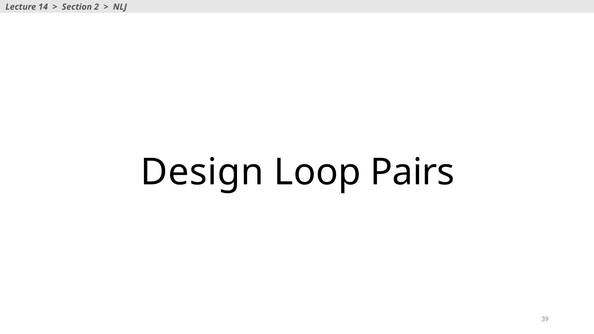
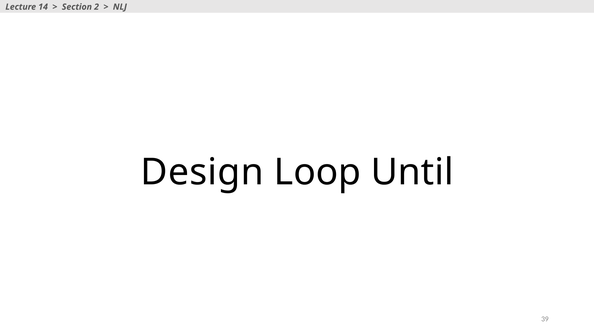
Pairs: Pairs -> Until (412, 172)
